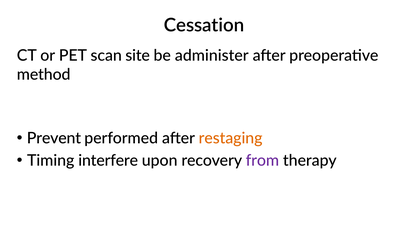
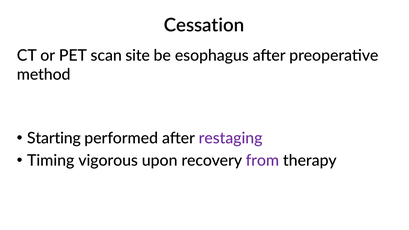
administer: administer -> esophagus (212, 56)
Prevent: Prevent -> Starting (54, 138)
restaging colour: orange -> purple (231, 138)
interfere: interfere -> vigorous (108, 161)
